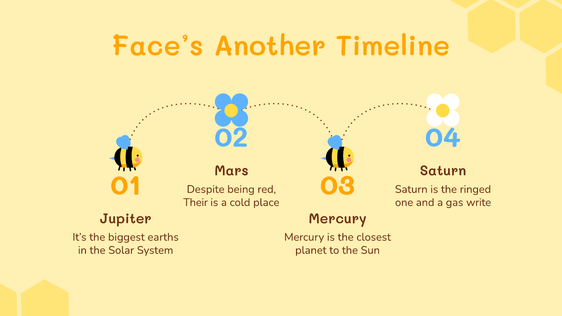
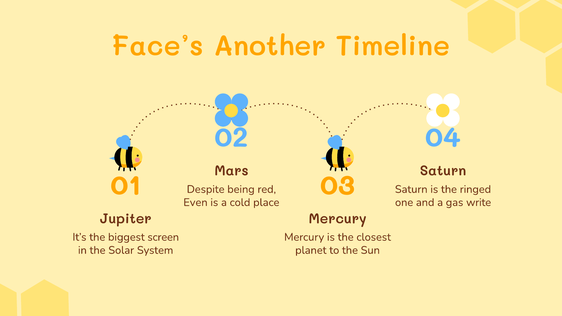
Their: Their -> Even (195, 202)
earths: earths -> screen (163, 237)
